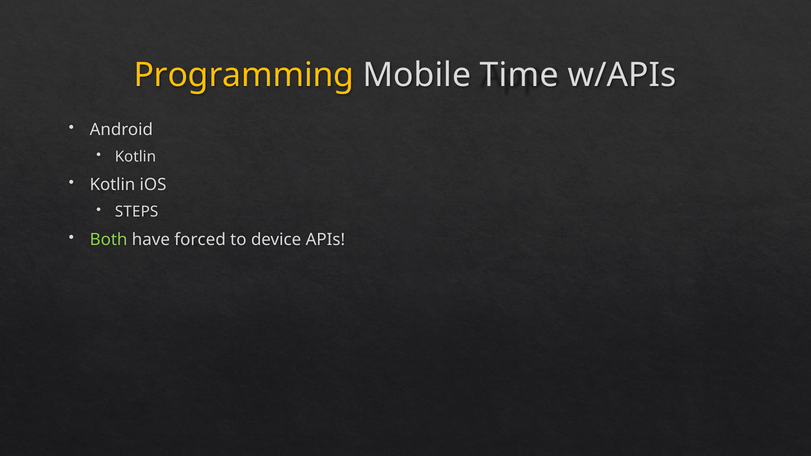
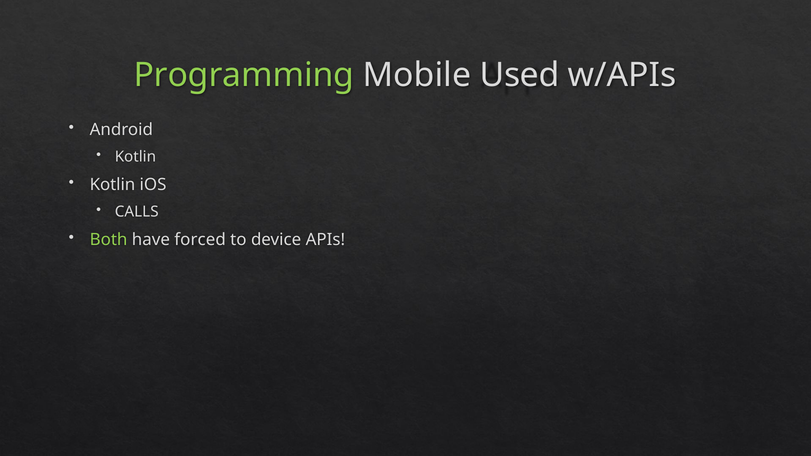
Programming colour: yellow -> light green (244, 75)
Time: Time -> Used (520, 75)
STEPS: STEPS -> CALLS (137, 212)
